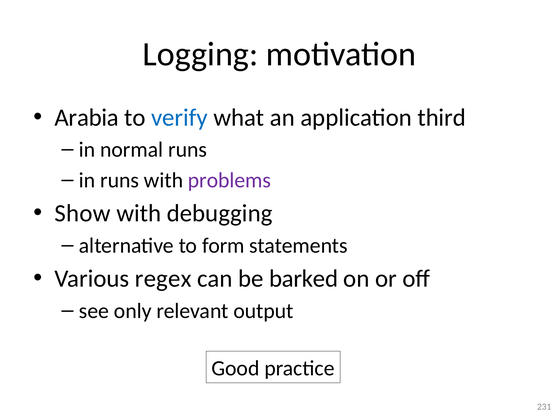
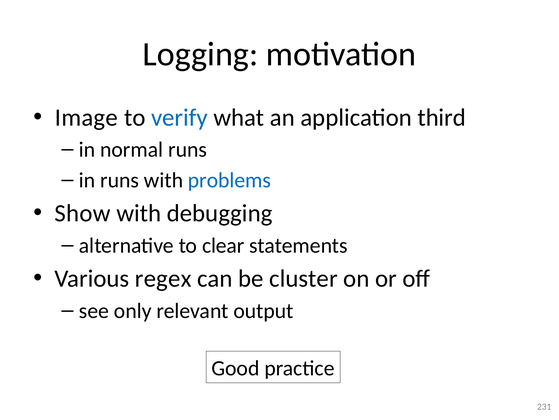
Arabia: Arabia -> Image (86, 117)
problems colour: purple -> blue (230, 180)
form: form -> clear (223, 245)
barked: barked -> cluster (303, 278)
